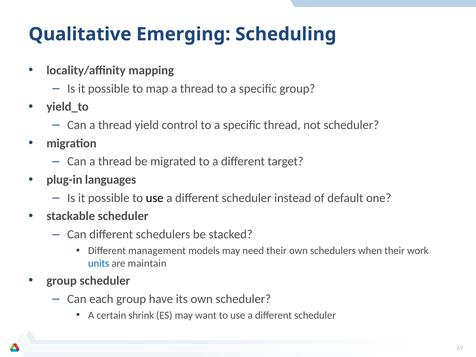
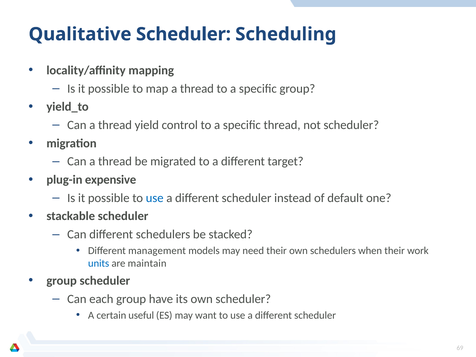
Qualitative Emerging: Emerging -> Scheduler (183, 34)
languages: languages -> expensive (111, 180)
use colour: black -> blue (155, 198)
shrink: shrink -> useful (141, 315)
